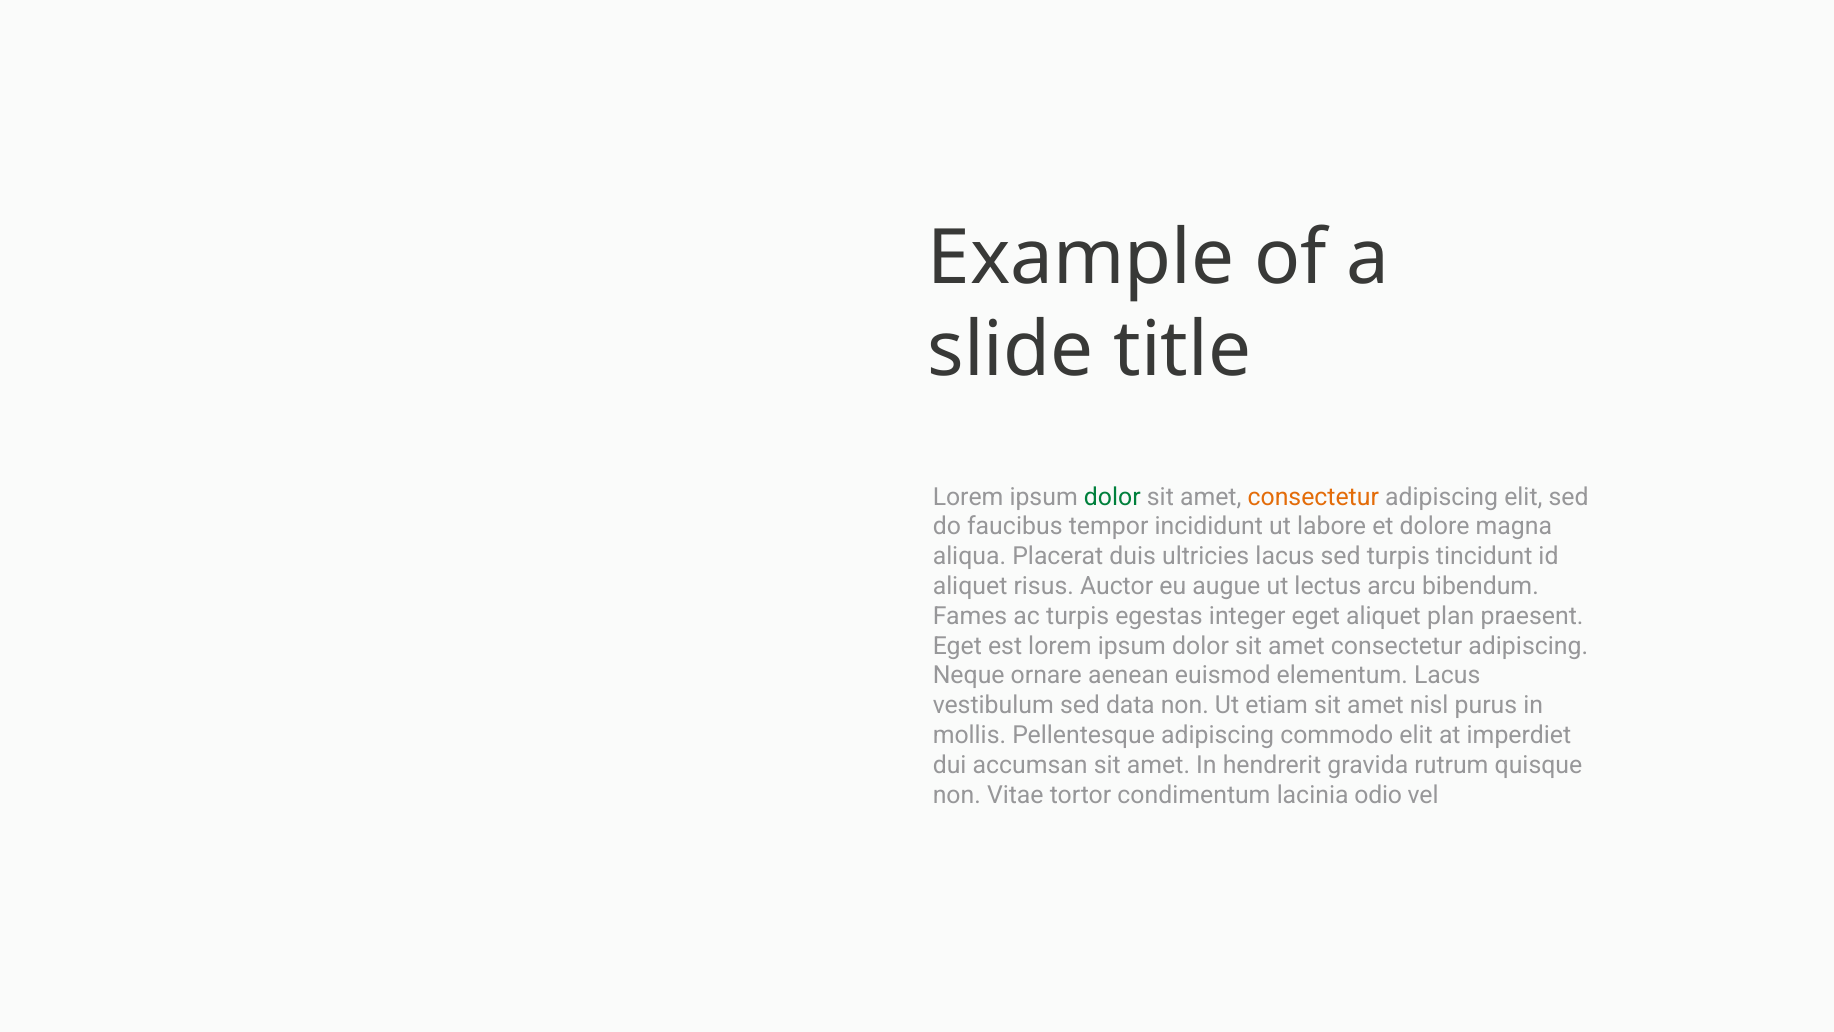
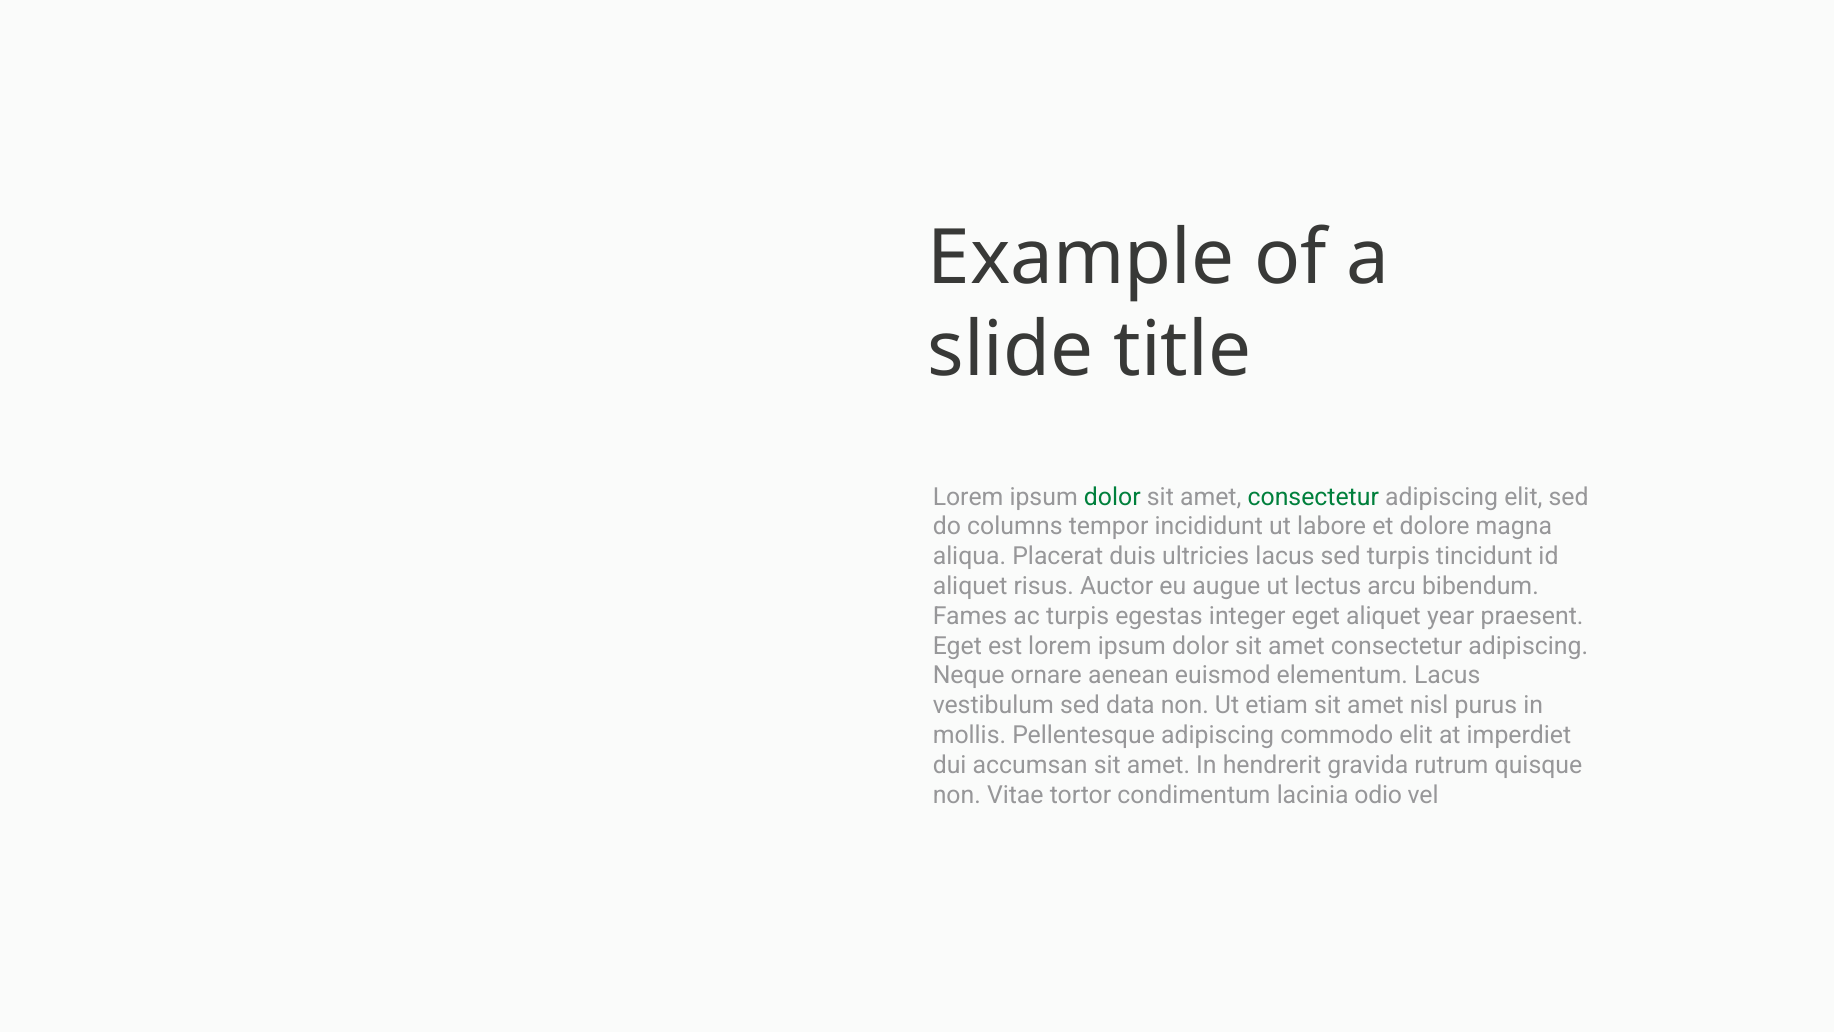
consectetur colour: orange -> green (1313, 497)
faucibus: faucibus -> columns (1015, 527)
plan: plan -> year (1451, 616)
